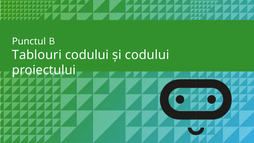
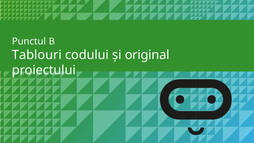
și codului: codului -> original (147, 55)
